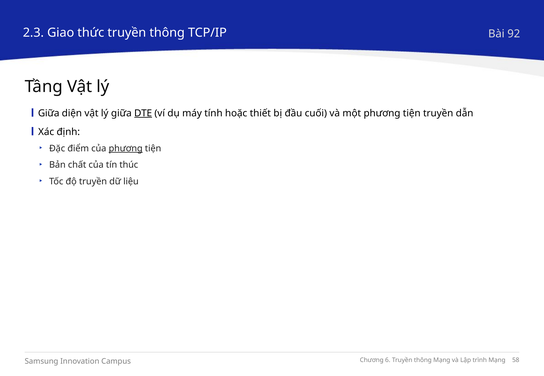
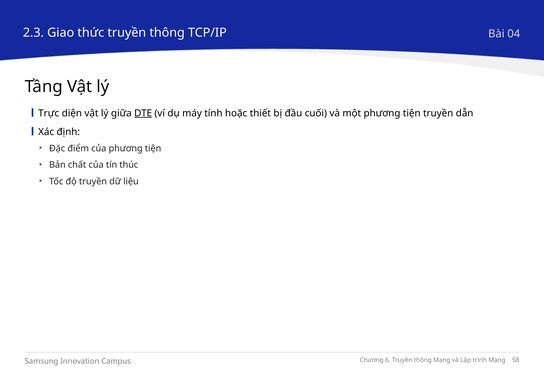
92: 92 -> 04 (514, 34)
Giữa: Giữa -> Trực (49, 113)
phương underline: present -> none (126, 149)
